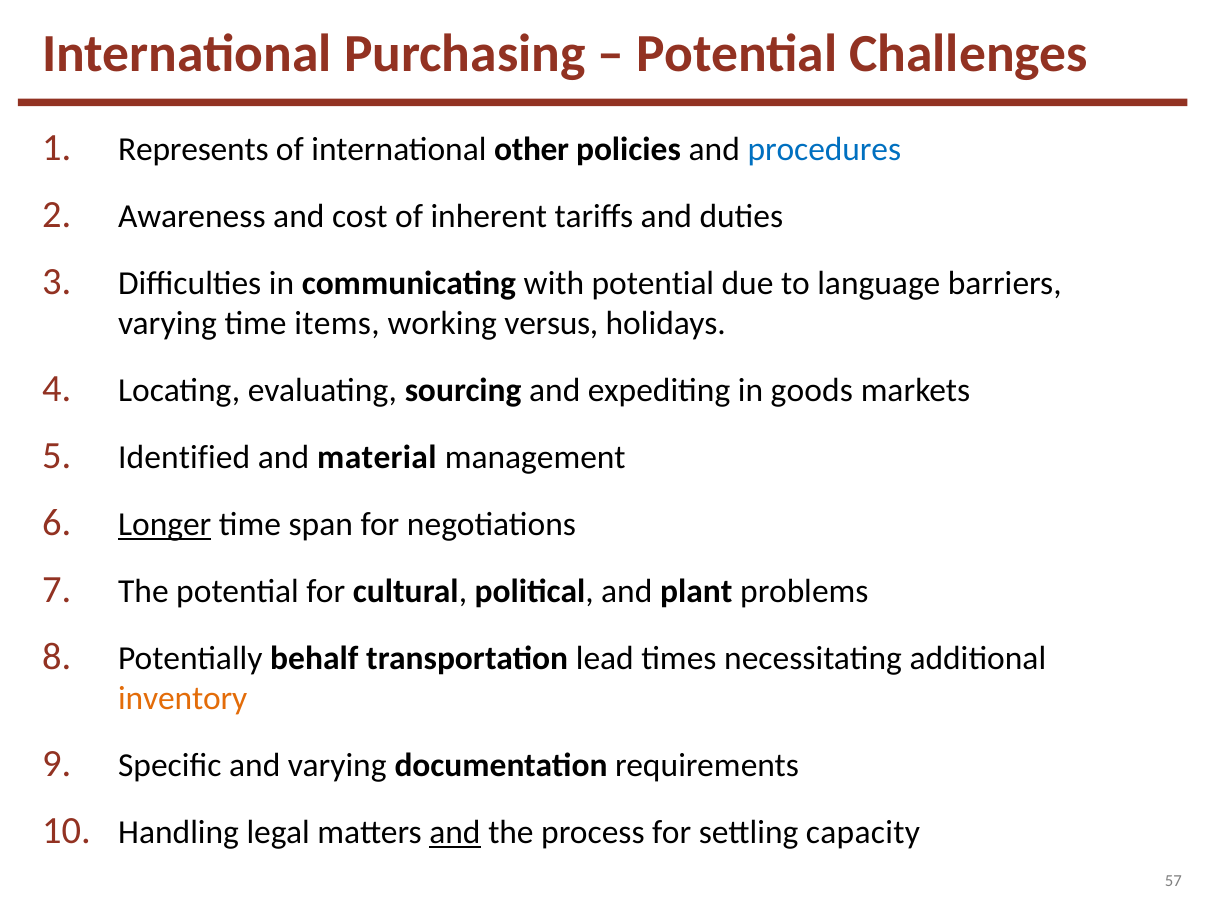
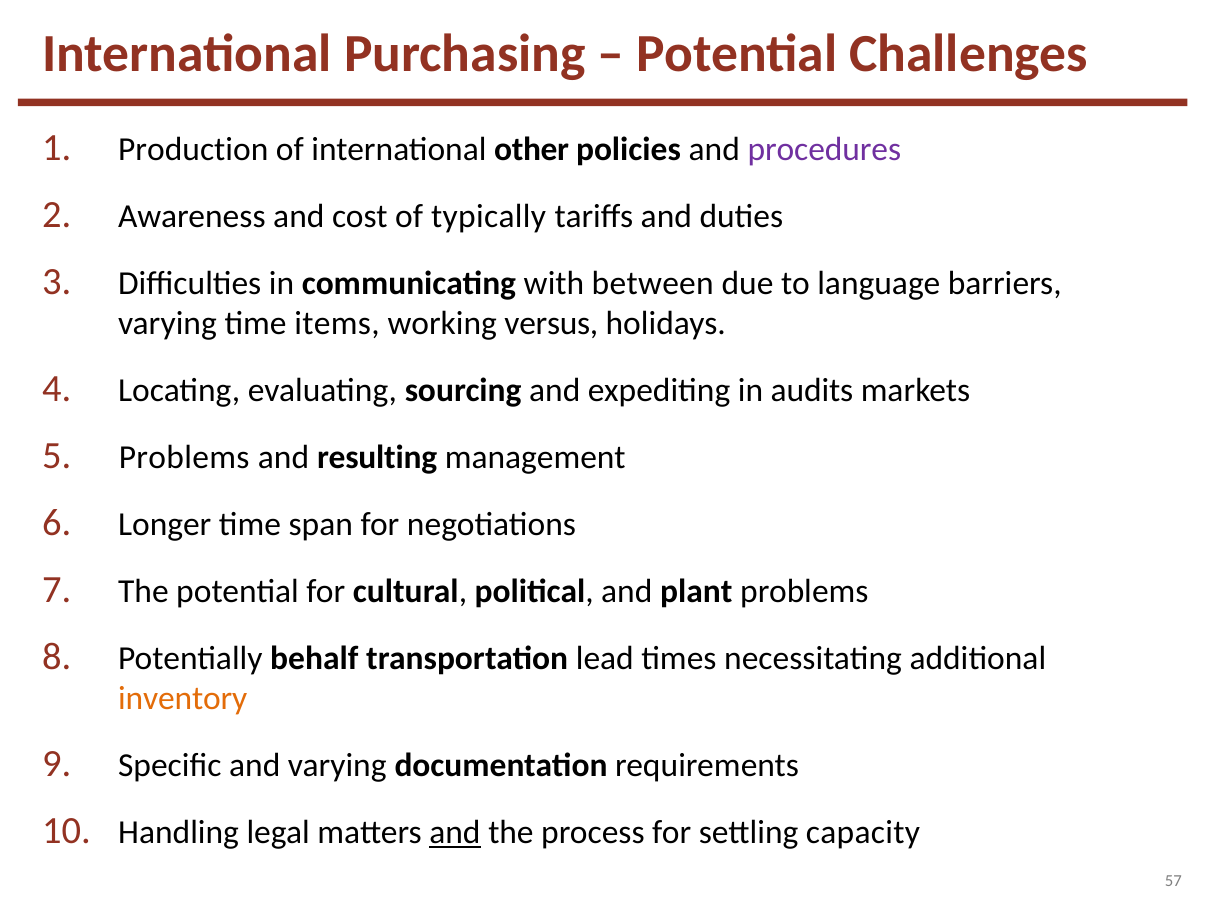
Represents: Represents -> Production (193, 149)
procedures colour: blue -> purple (824, 149)
inherent: inherent -> typically (489, 216)
with potential: potential -> between (653, 283)
goods: goods -> audits (812, 390)
Identified: Identified -> Problems (184, 457)
material: material -> resulting (377, 457)
Longer underline: present -> none (165, 524)
